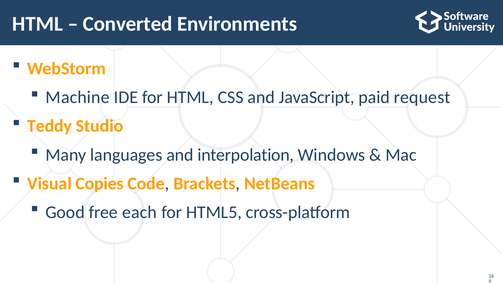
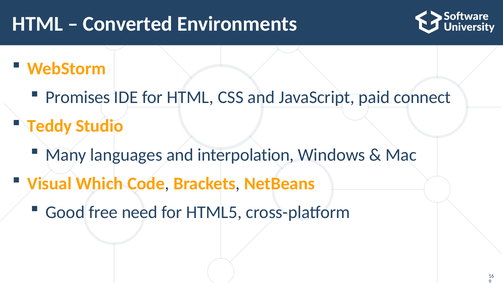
Machine: Machine -> Promises (78, 97)
request: request -> connect (422, 97)
Copies: Copies -> Which (99, 184)
each: each -> need (140, 212)
